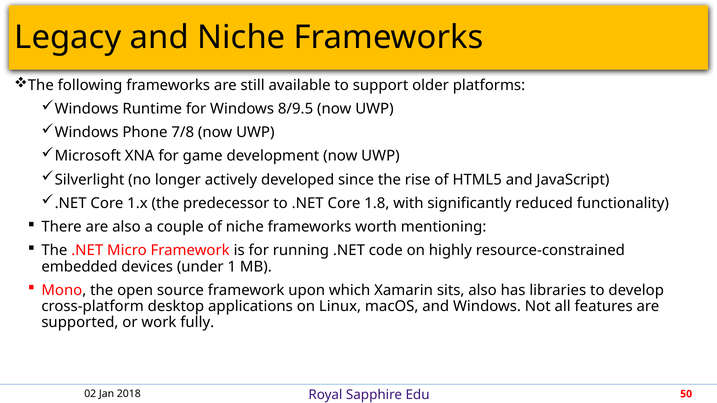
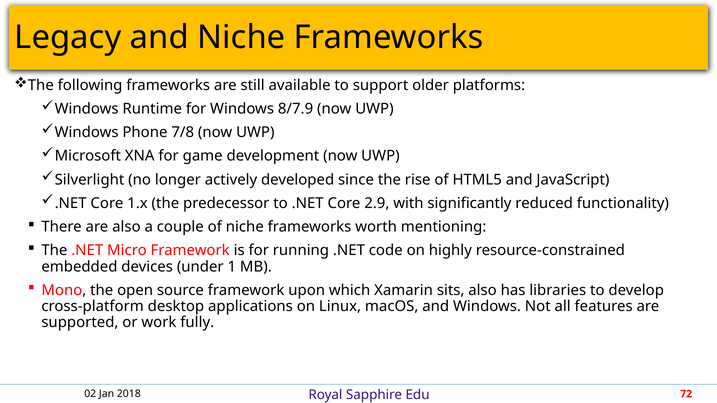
8/9.5: 8/9.5 -> 8/7.9 (296, 109)
1.8: 1.8 -> 2.9 (377, 203)
50: 50 -> 72 (686, 394)
